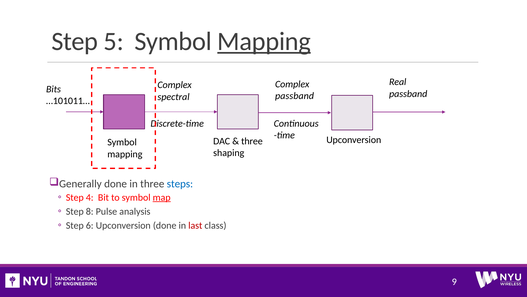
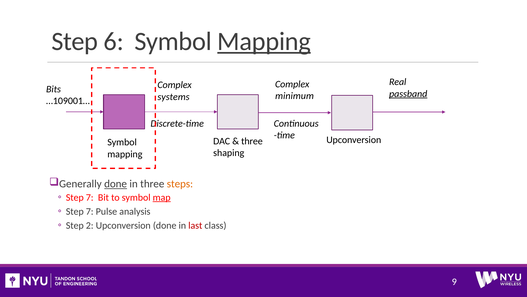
5: 5 -> 6 (114, 41)
passband underline: none -> present (408, 94)
passband: passband -> minimum (295, 96)
spectral: spectral -> systems (174, 97)
…101011…: …101011… -> …109001… (68, 101)
done underline: none -> present (116, 184)
steps colour: blue -> orange (180, 184)
4: 4 -> 7 (90, 197)
8: 8 -> 7 (90, 211)
6: 6 -> 2 (90, 225)
